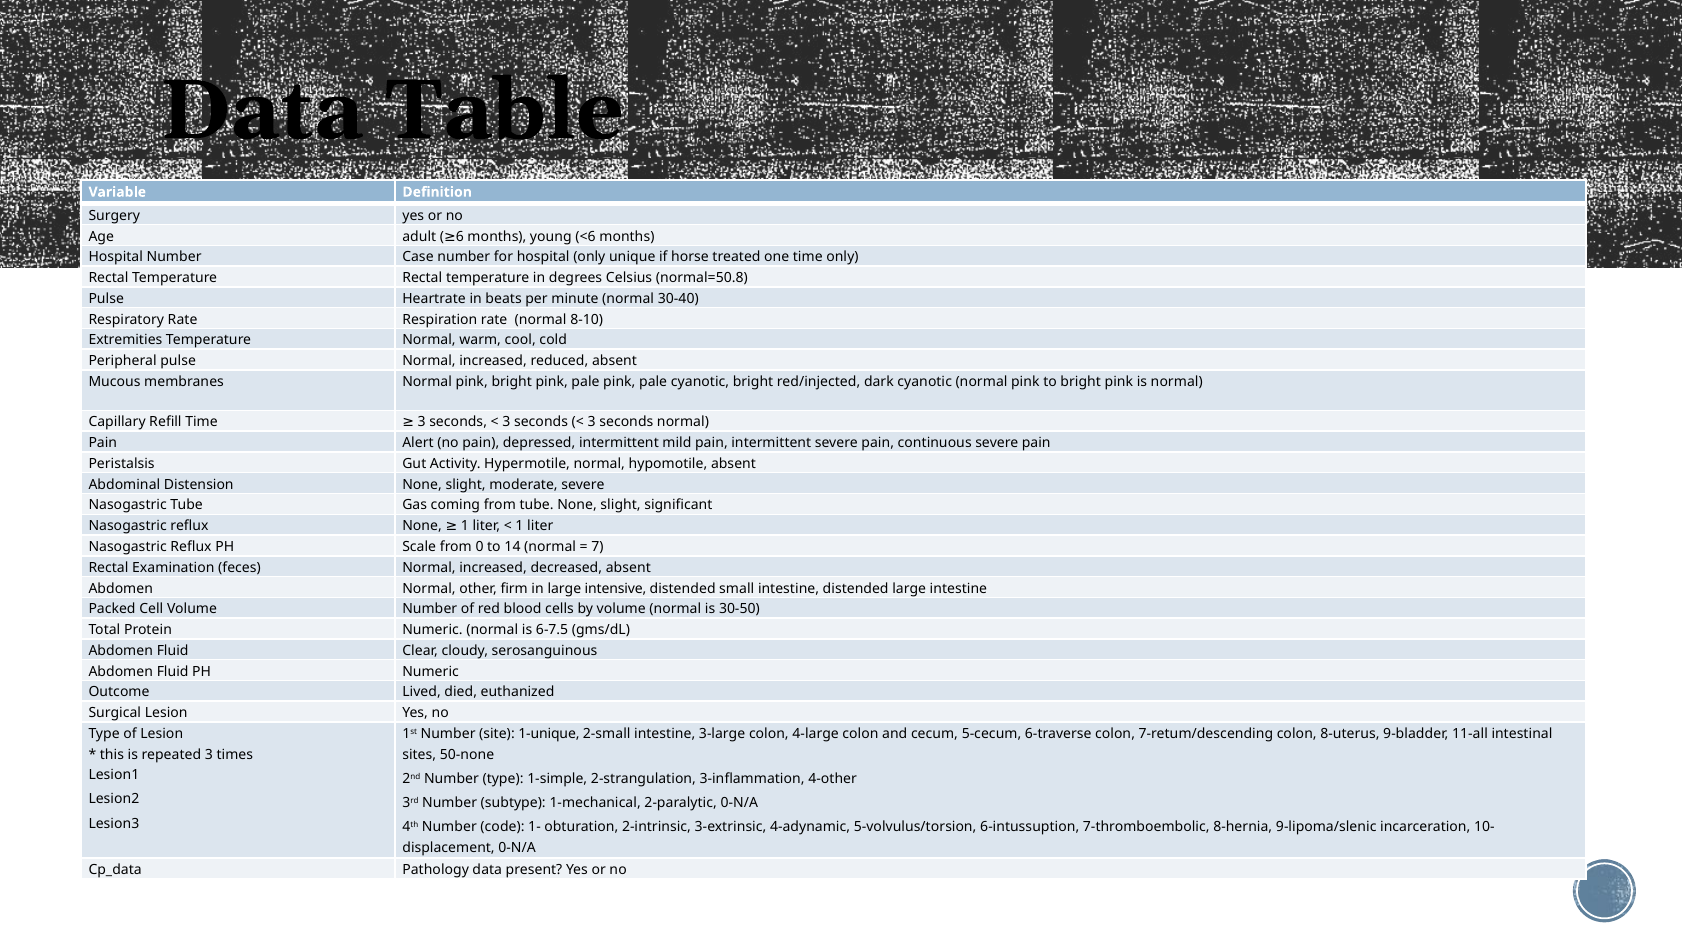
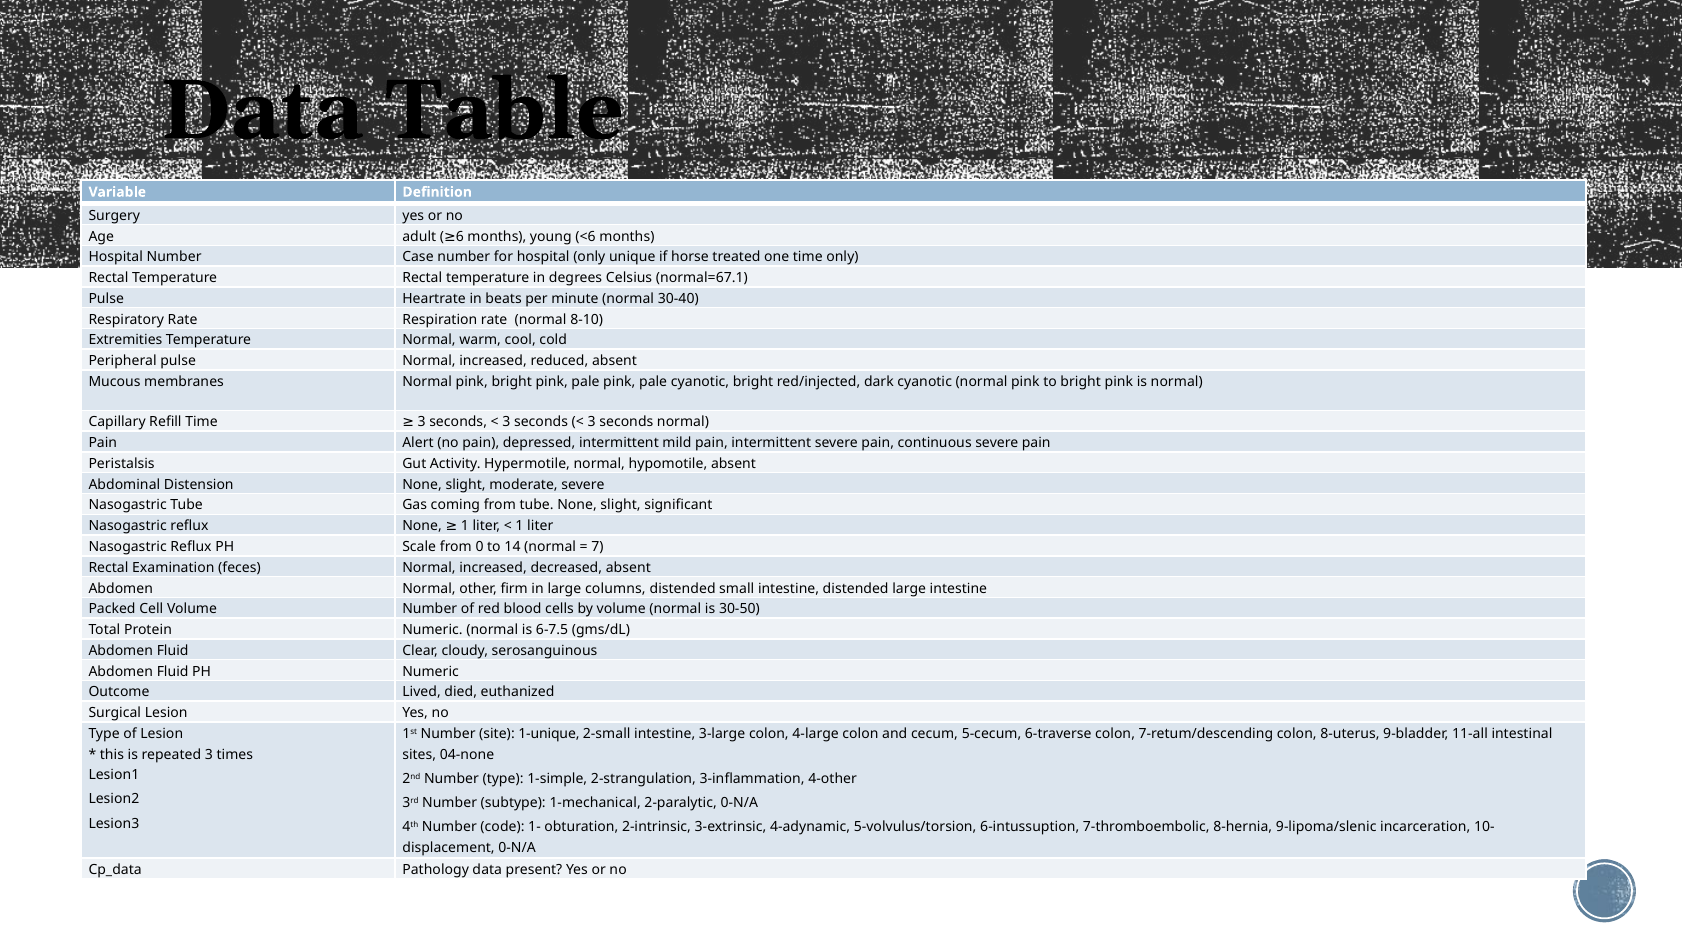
normal=50.8: normal=50.8 -> normal=67.1 (702, 278)
intensive: intensive -> columns (615, 588)
50-none: 50-none -> 04-none (467, 755)
